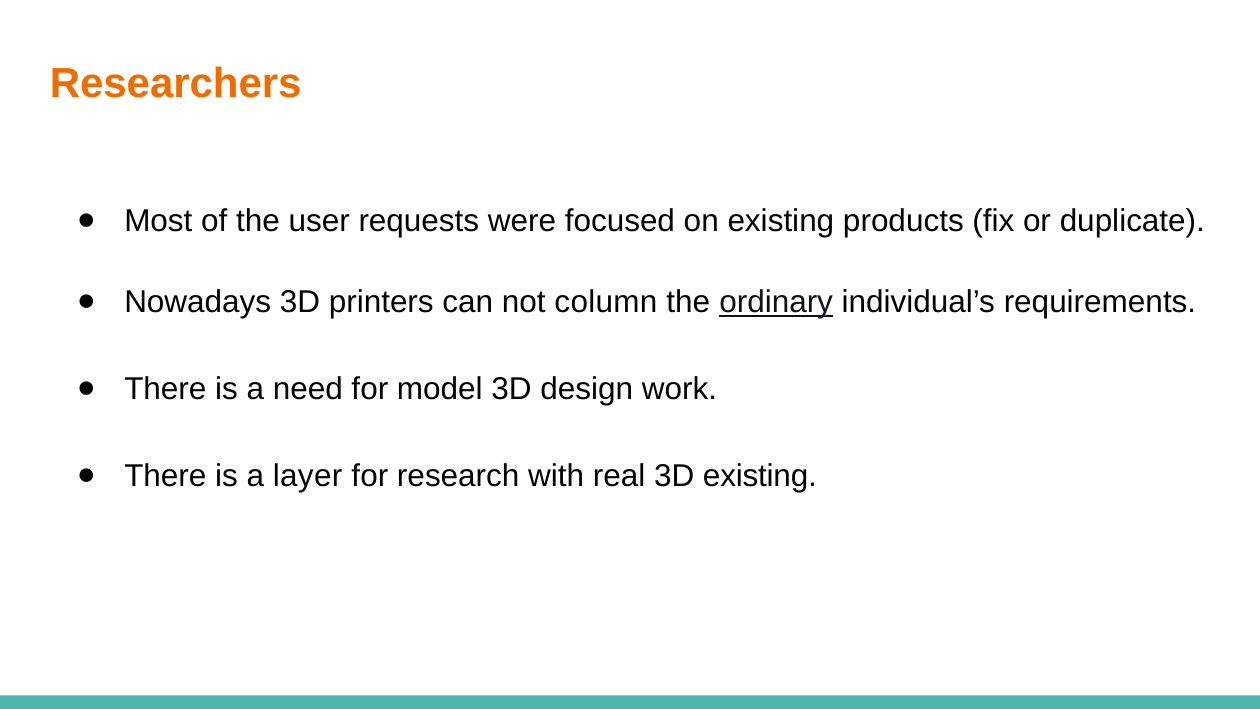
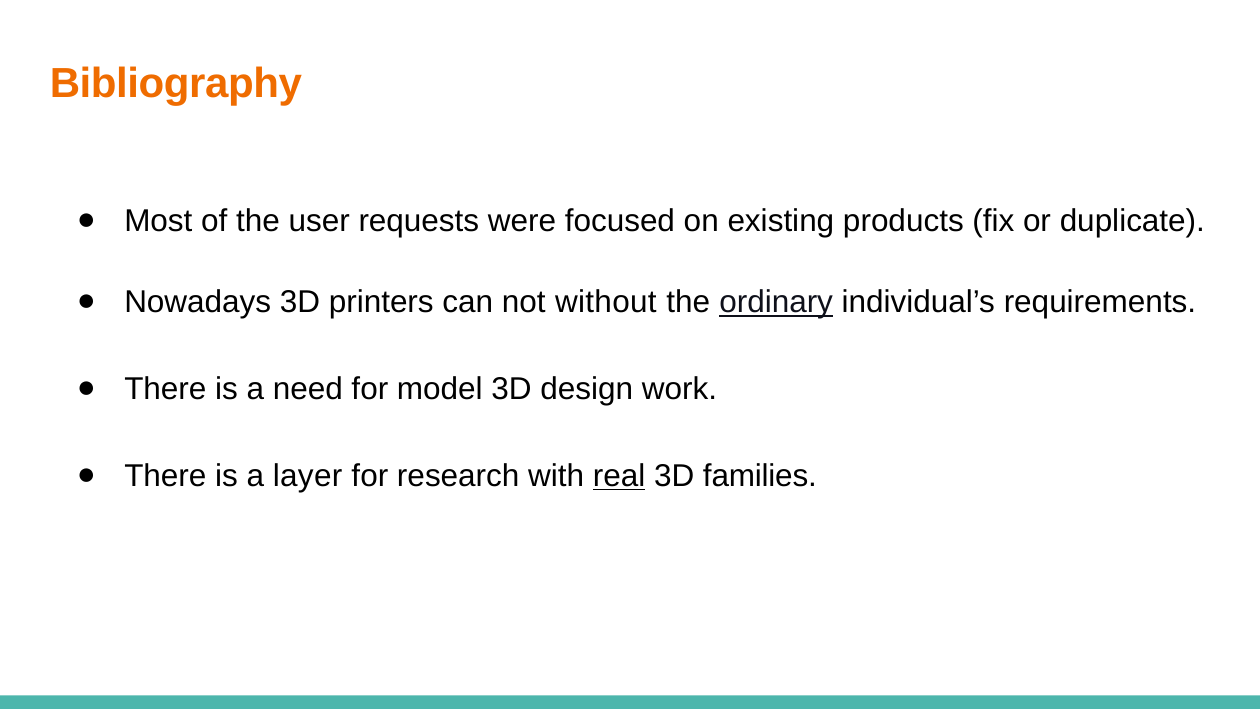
Researchers: Researchers -> Bibliography (176, 83)
column: column -> without (606, 302)
real underline: none -> present (619, 476)
3D existing: existing -> families (760, 476)
